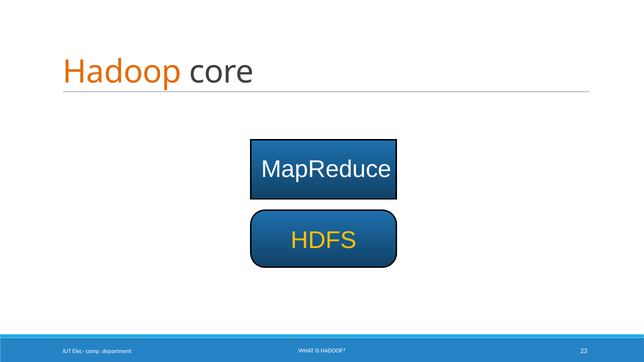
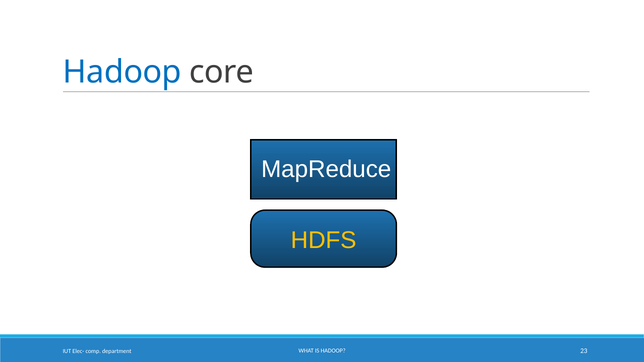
Hadoop colour: orange -> blue (122, 72)
